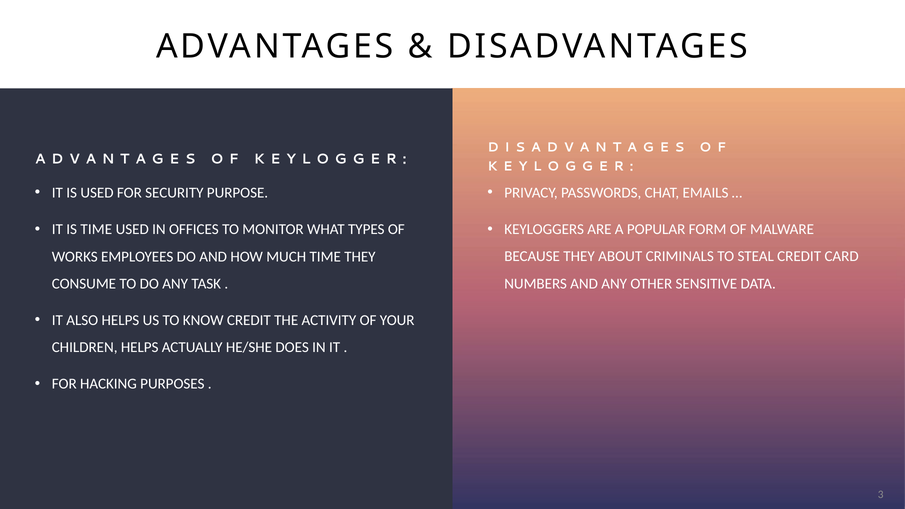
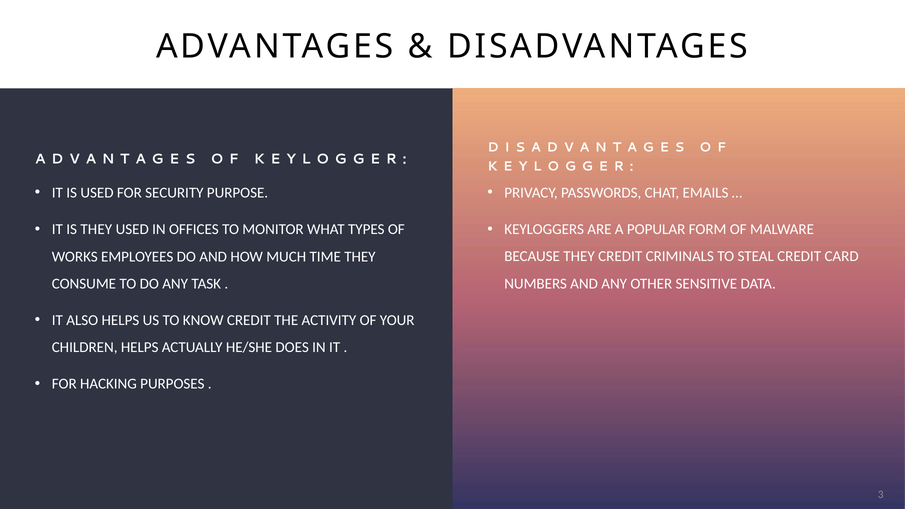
IS TIME: TIME -> THEY (96, 229)
THEY ABOUT: ABOUT -> CREDIT (620, 257)
